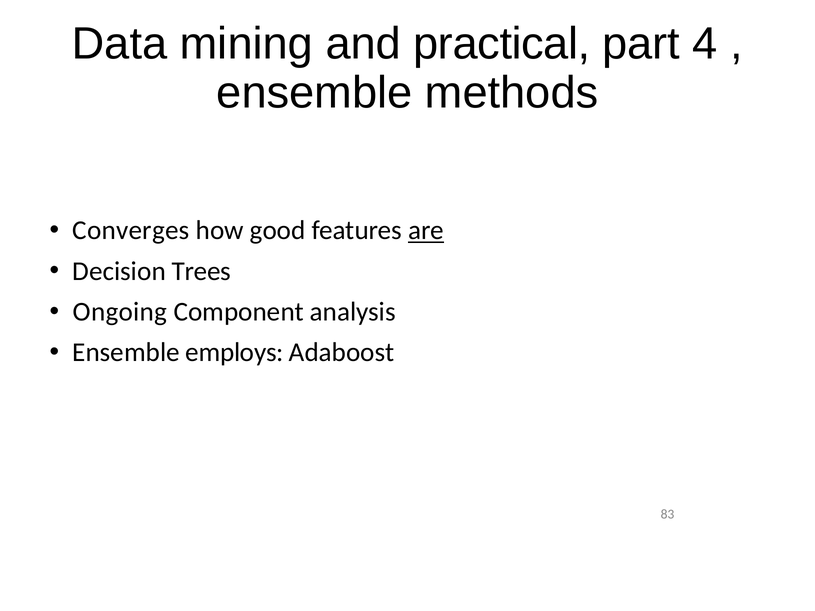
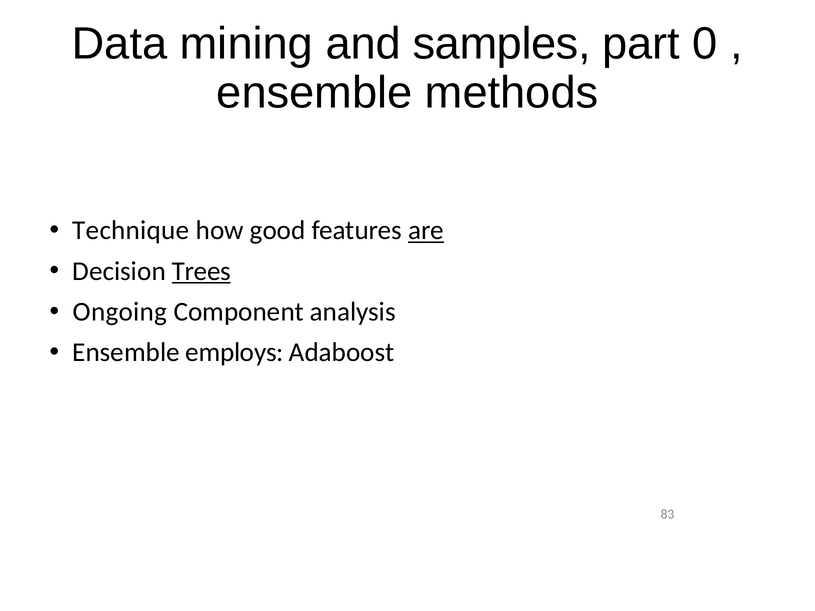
practical: practical -> samples (502, 44)
4: 4 -> 0 (705, 44)
Converges: Converges -> Technique (131, 231)
Trees underline: none -> present (201, 271)
